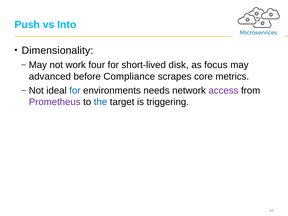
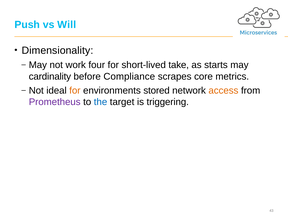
Into: Into -> Will (67, 25)
disk: disk -> take (179, 65)
focus: focus -> starts (216, 65)
advanced: advanced -> cardinality (50, 76)
for colour: blue -> orange (75, 90)
needs: needs -> stored (157, 90)
access colour: purple -> orange (223, 90)
